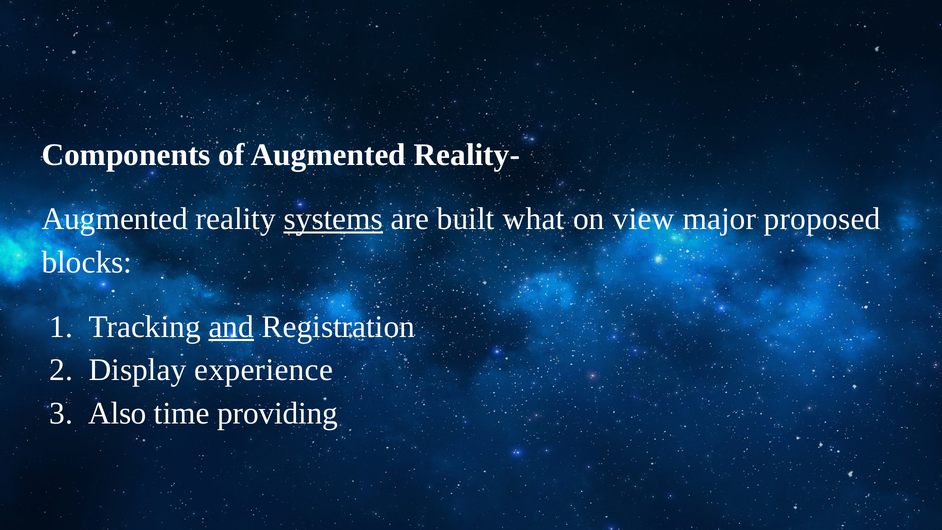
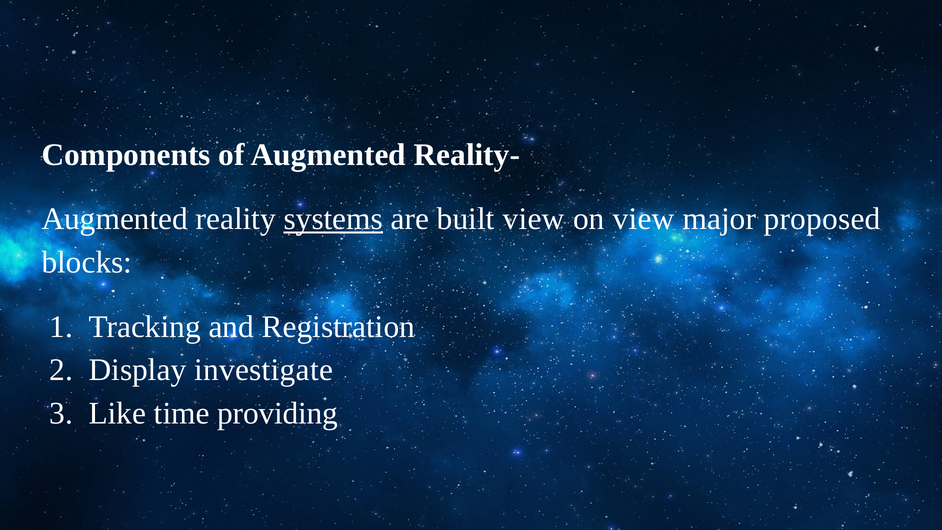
built what: what -> view (534, 219)
and underline: present -> none (231, 327)
experience: experience -> investigate (264, 370)
Also: Also -> Like (117, 413)
